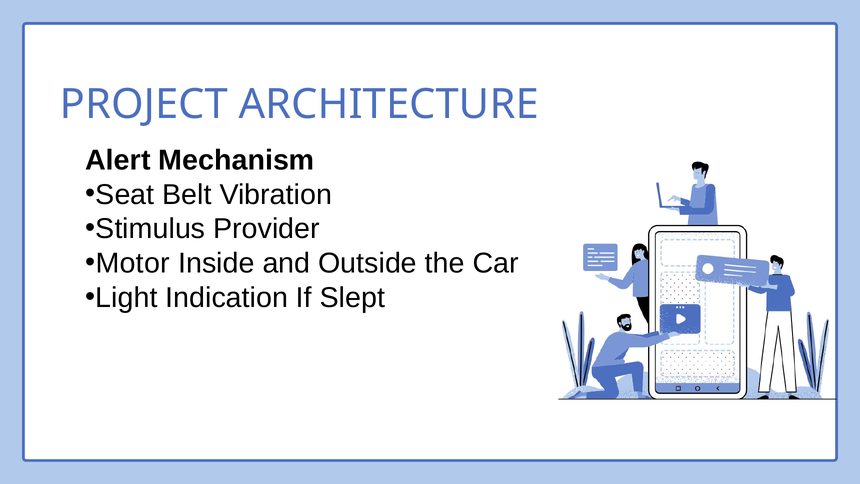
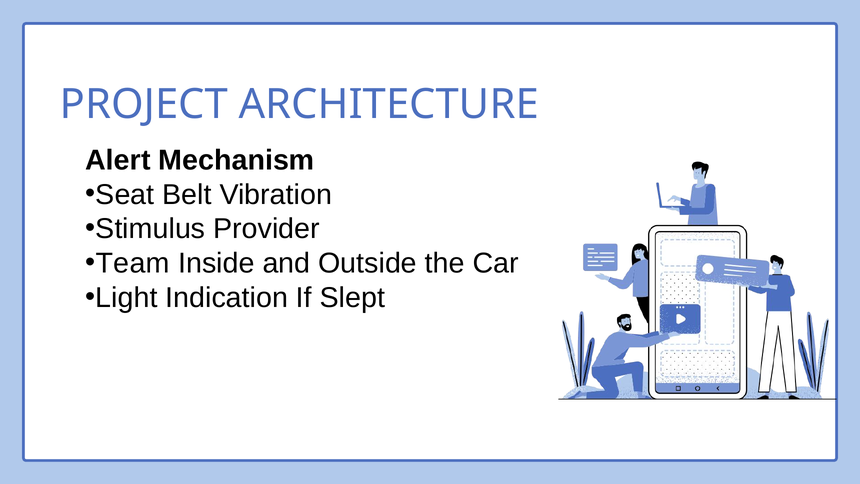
Motor: Motor -> Team (133, 263)
